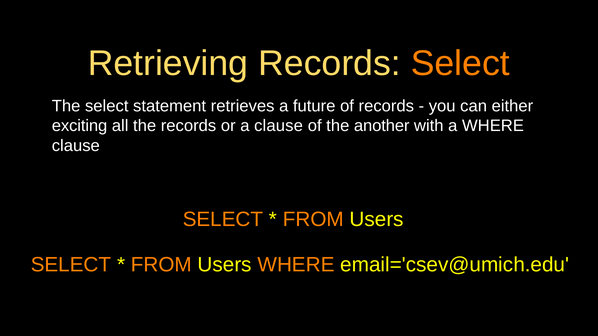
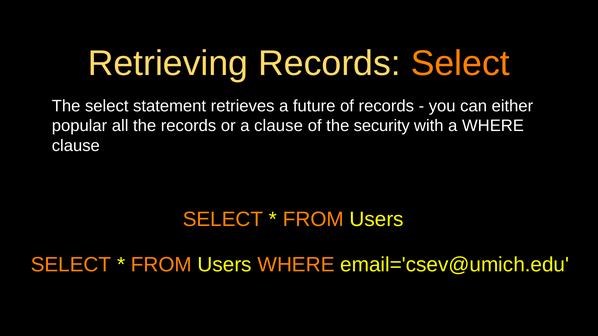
exciting: exciting -> popular (79, 126)
another: another -> security (382, 126)
